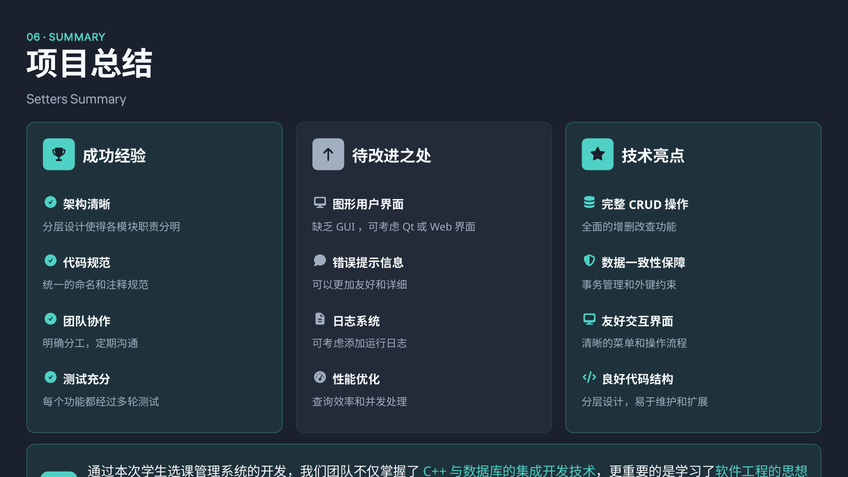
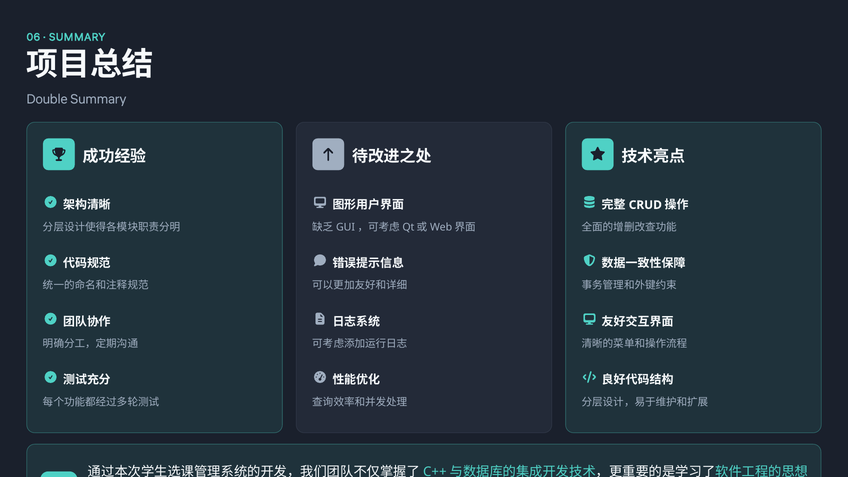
Setters: Setters -> Double (47, 99)
